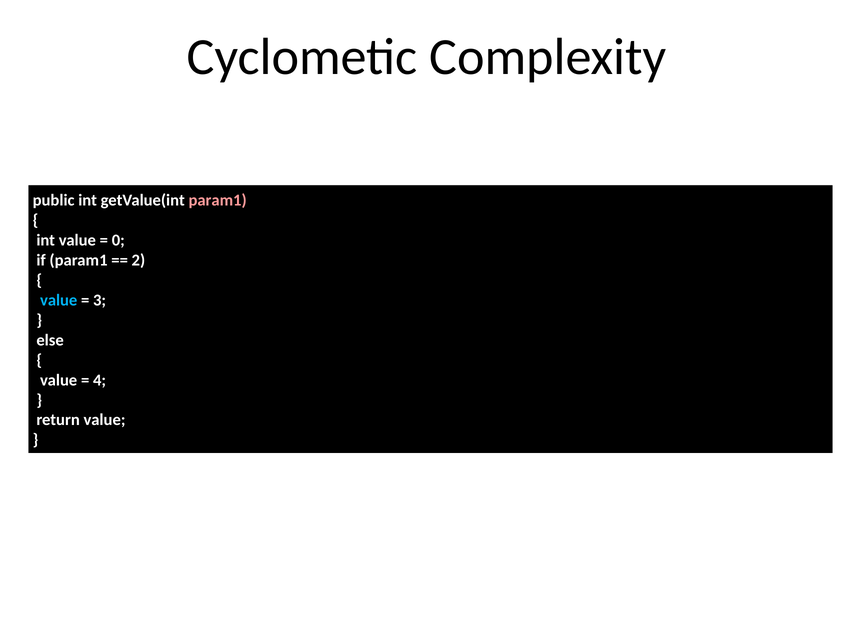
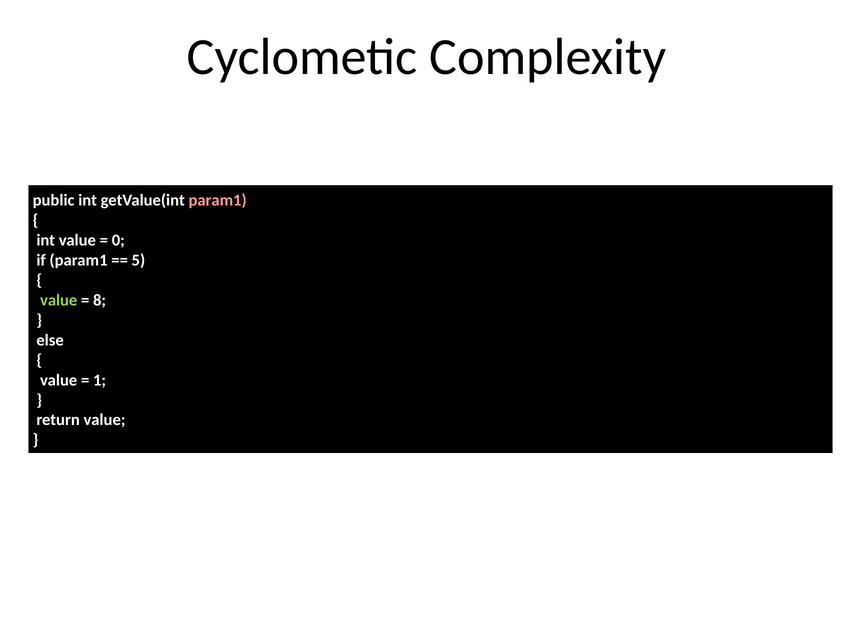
2: 2 -> 5 (138, 260)
value colour: light blue -> light green (59, 300)
3: 3 -> 8 (100, 300)
4: 4 -> 1 (100, 380)
